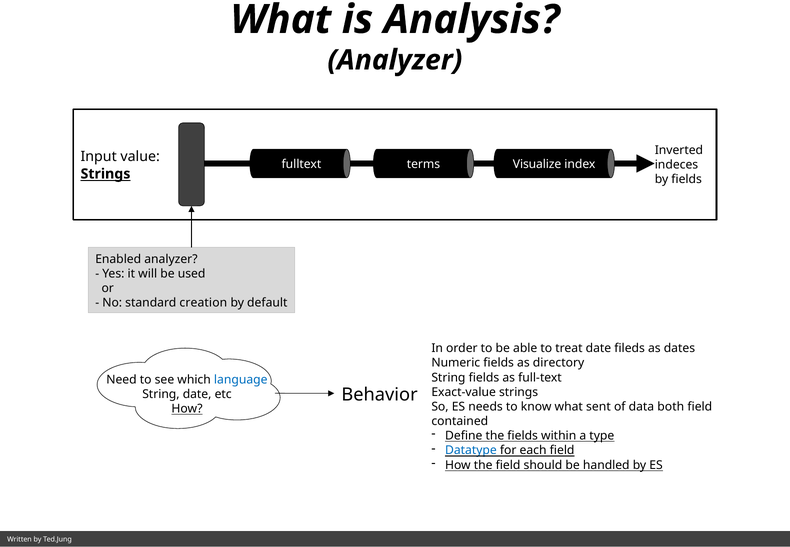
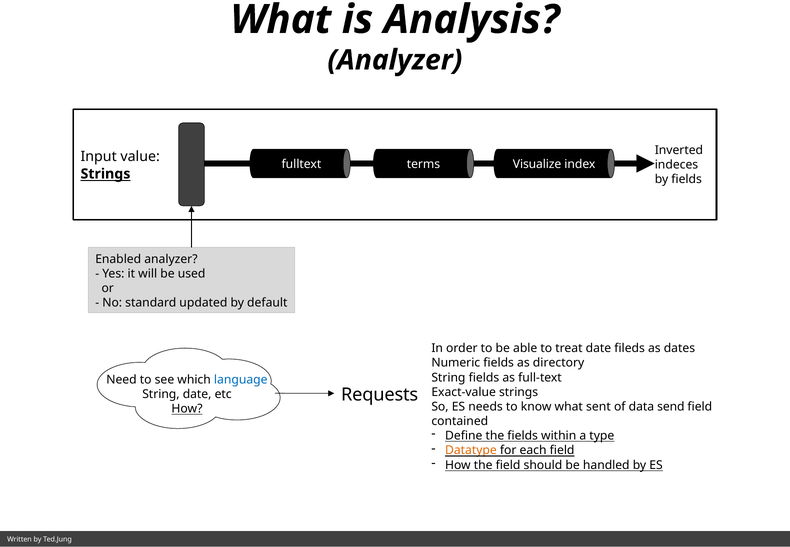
creation: creation -> updated (203, 303)
Behavior: Behavior -> Requests (380, 395)
both: both -> send (671, 407)
Datatype colour: blue -> orange (471, 450)
